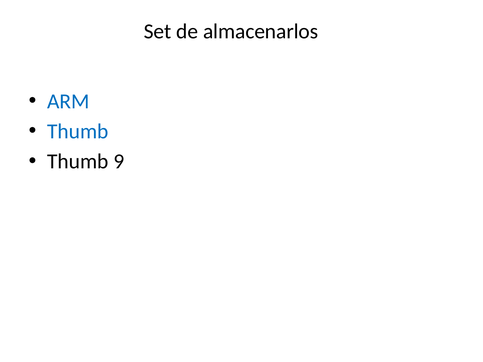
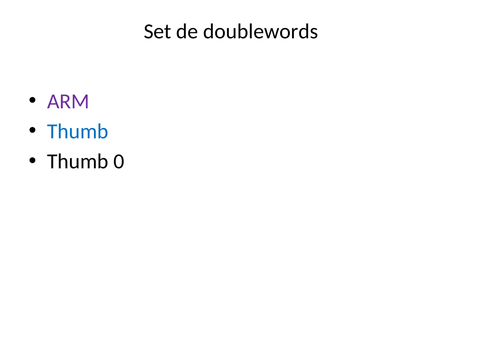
almacenarlos: almacenarlos -> doublewords (261, 31)
ARM colour: blue -> purple (68, 101)
9: 9 -> 0 (119, 162)
